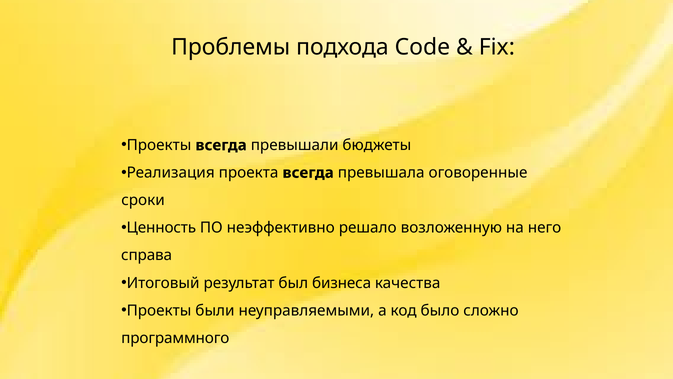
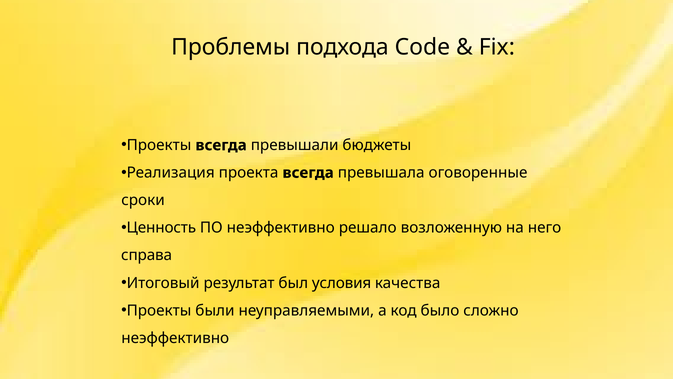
бизнеса: бизнеса -> условия (342, 283)
программного: программного -> неэффективно (175, 338)
